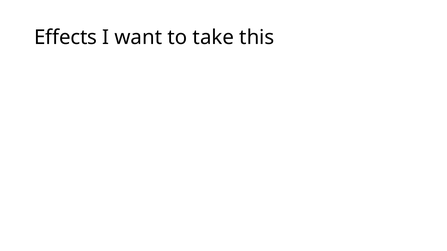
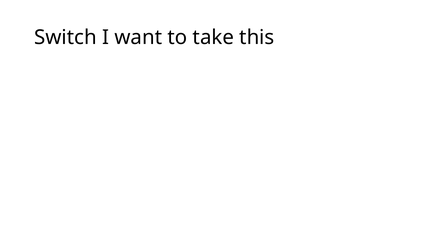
Effects: Effects -> Switch (65, 38)
